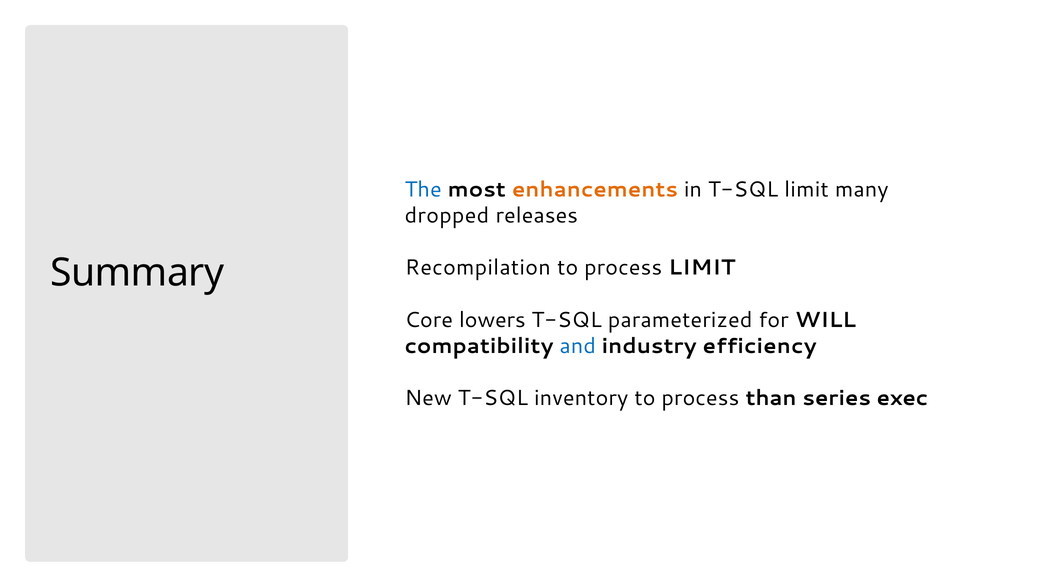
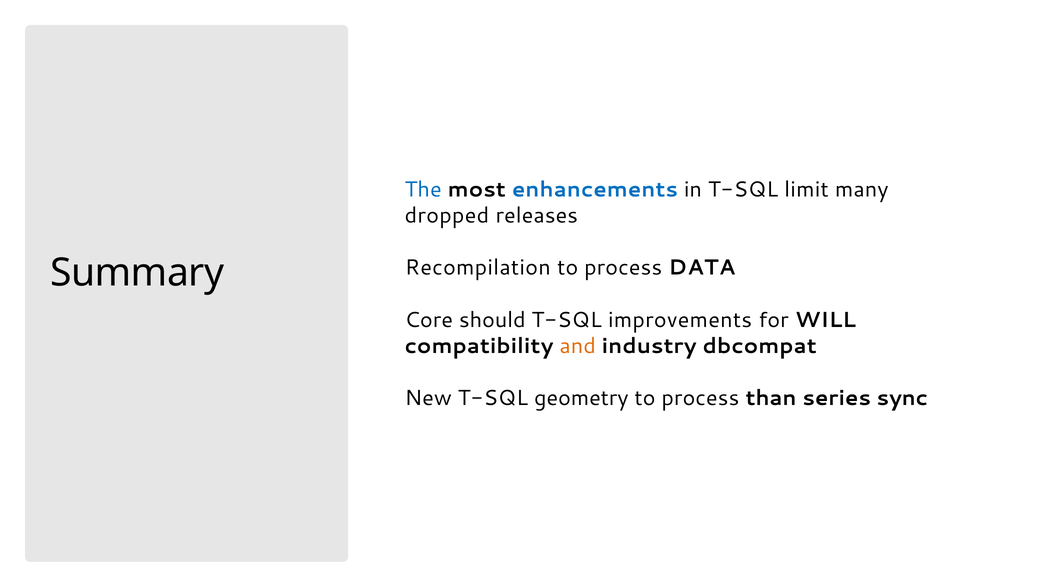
enhancements colour: orange -> blue (595, 190)
process LIMIT: LIMIT -> DATA (702, 268)
lowers: lowers -> should (492, 320)
parameterized: parameterized -> improvements (680, 320)
and colour: blue -> orange (578, 346)
efficiency: efficiency -> dbcompat (760, 346)
inventory: inventory -> geometry (581, 398)
exec: exec -> sync (902, 398)
